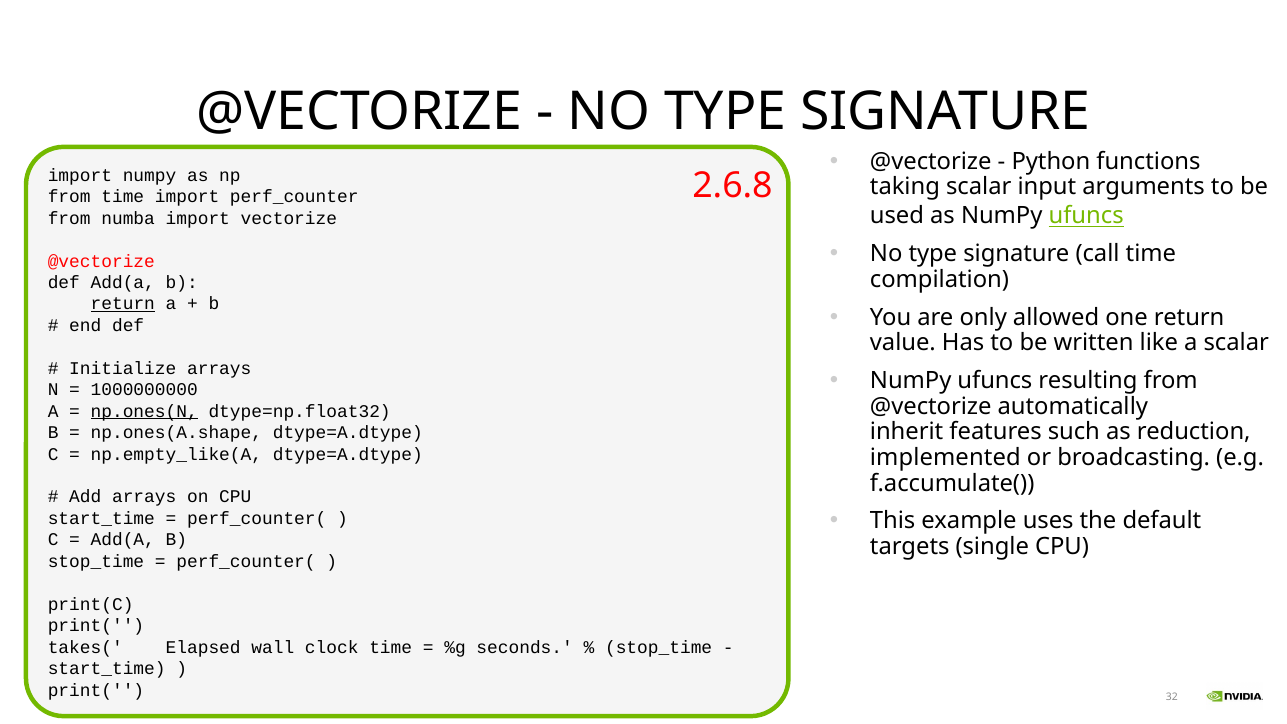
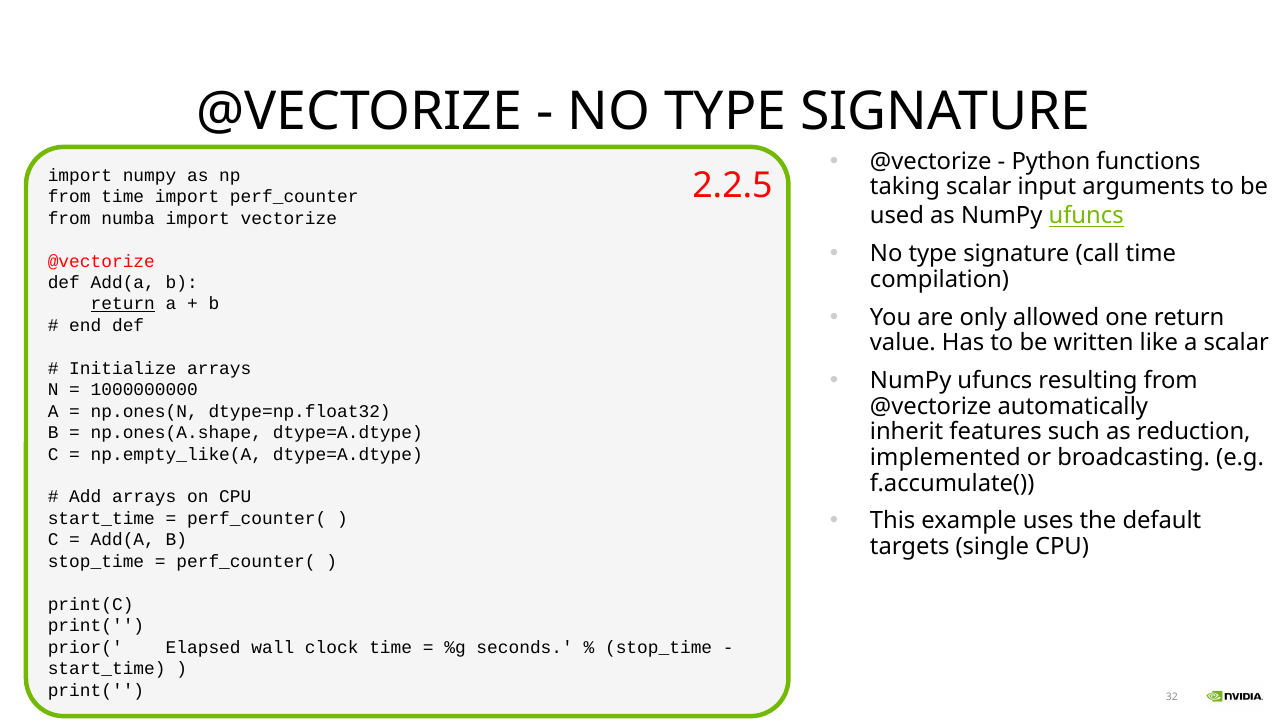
2.6.8: 2.6.8 -> 2.2.5 (732, 186)
np.ones(N underline: present -> none (144, 411)
takes(: takes( -> prior( (85, 647)
